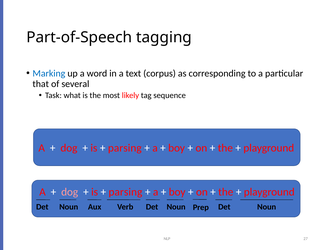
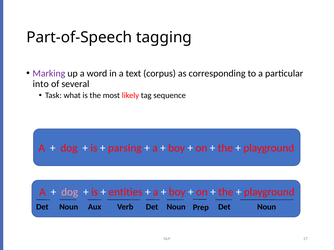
Marking colour: blue -> purple (49, 74)
that: that -> into (41, 84)
parsing: parsing -> entities (126, 192)
